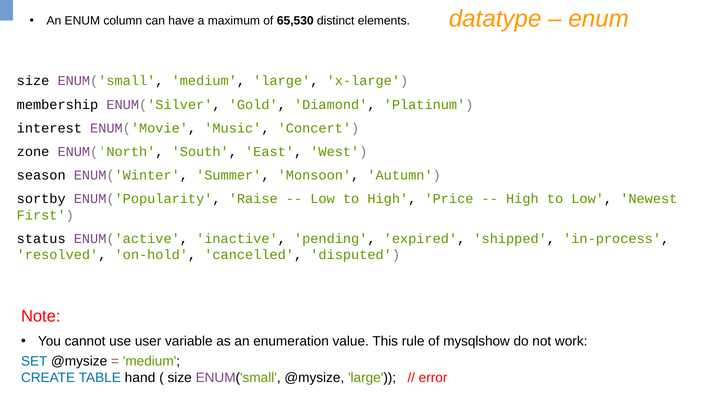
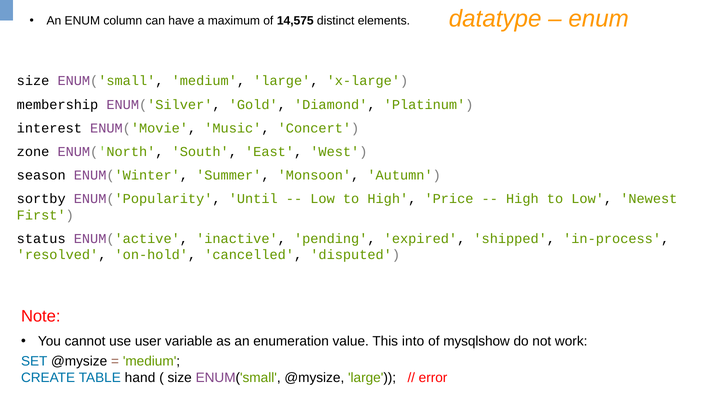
65,530: 65,530 -> 14,575 (295, 21)
Raise: Raise -> Until (253, 199)
rule: rule -> into (413, 341)
